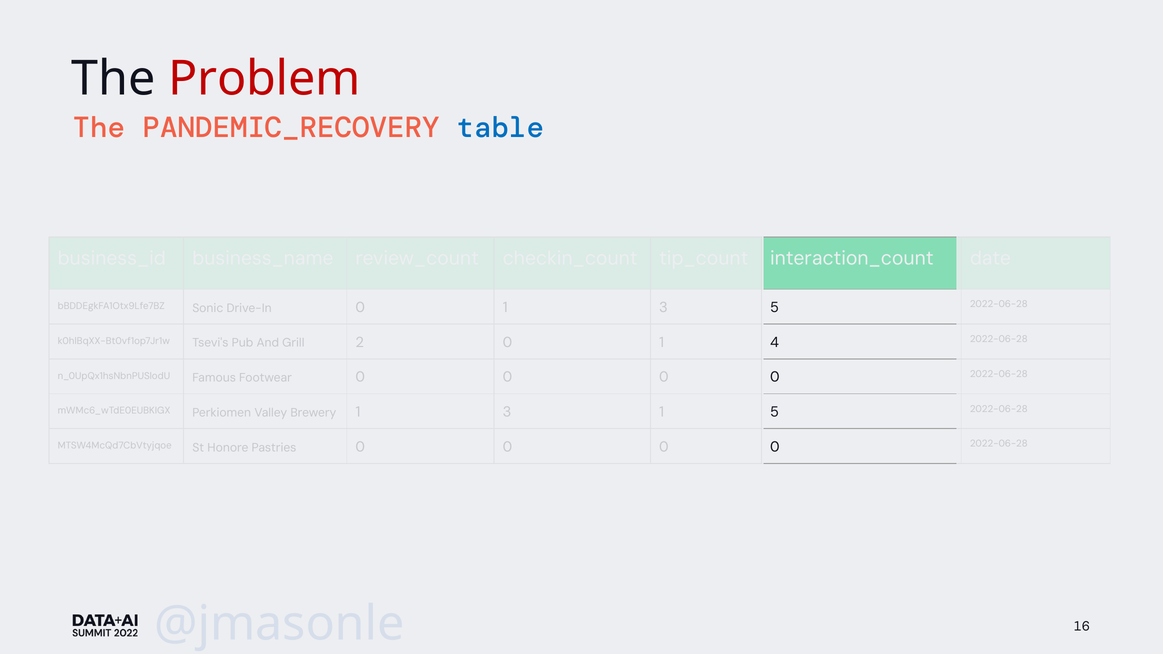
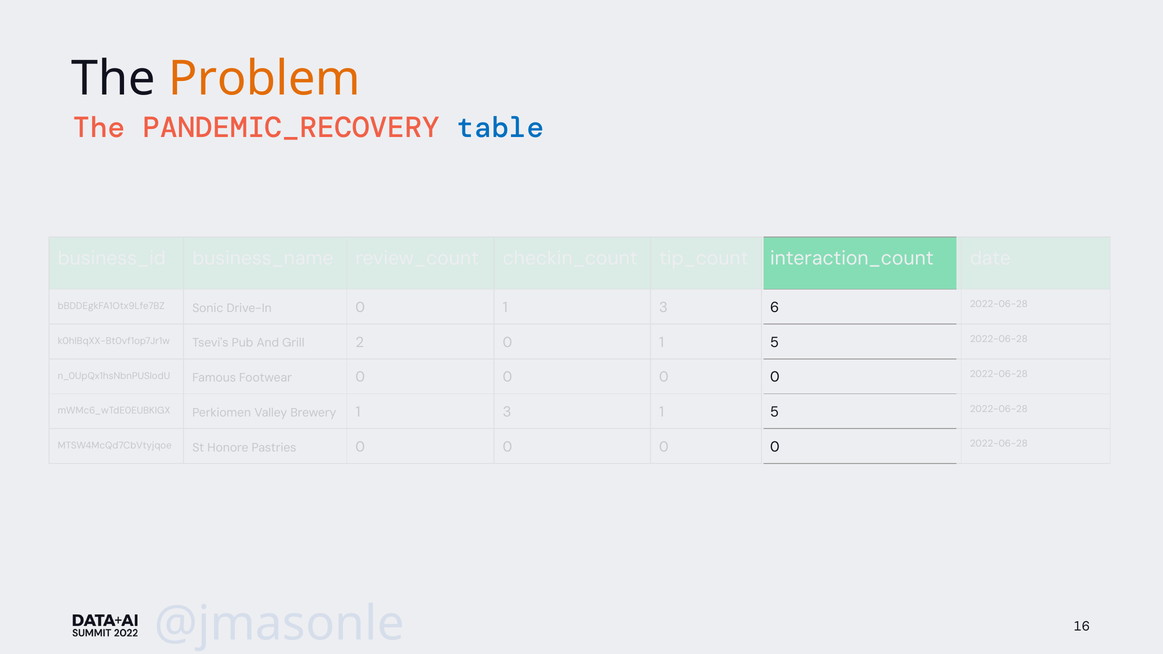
Problem colour: red -> orange (264, 79)
5: 5 -> 6 (775, 308)
4: 4 -> 5 (774, 343)
